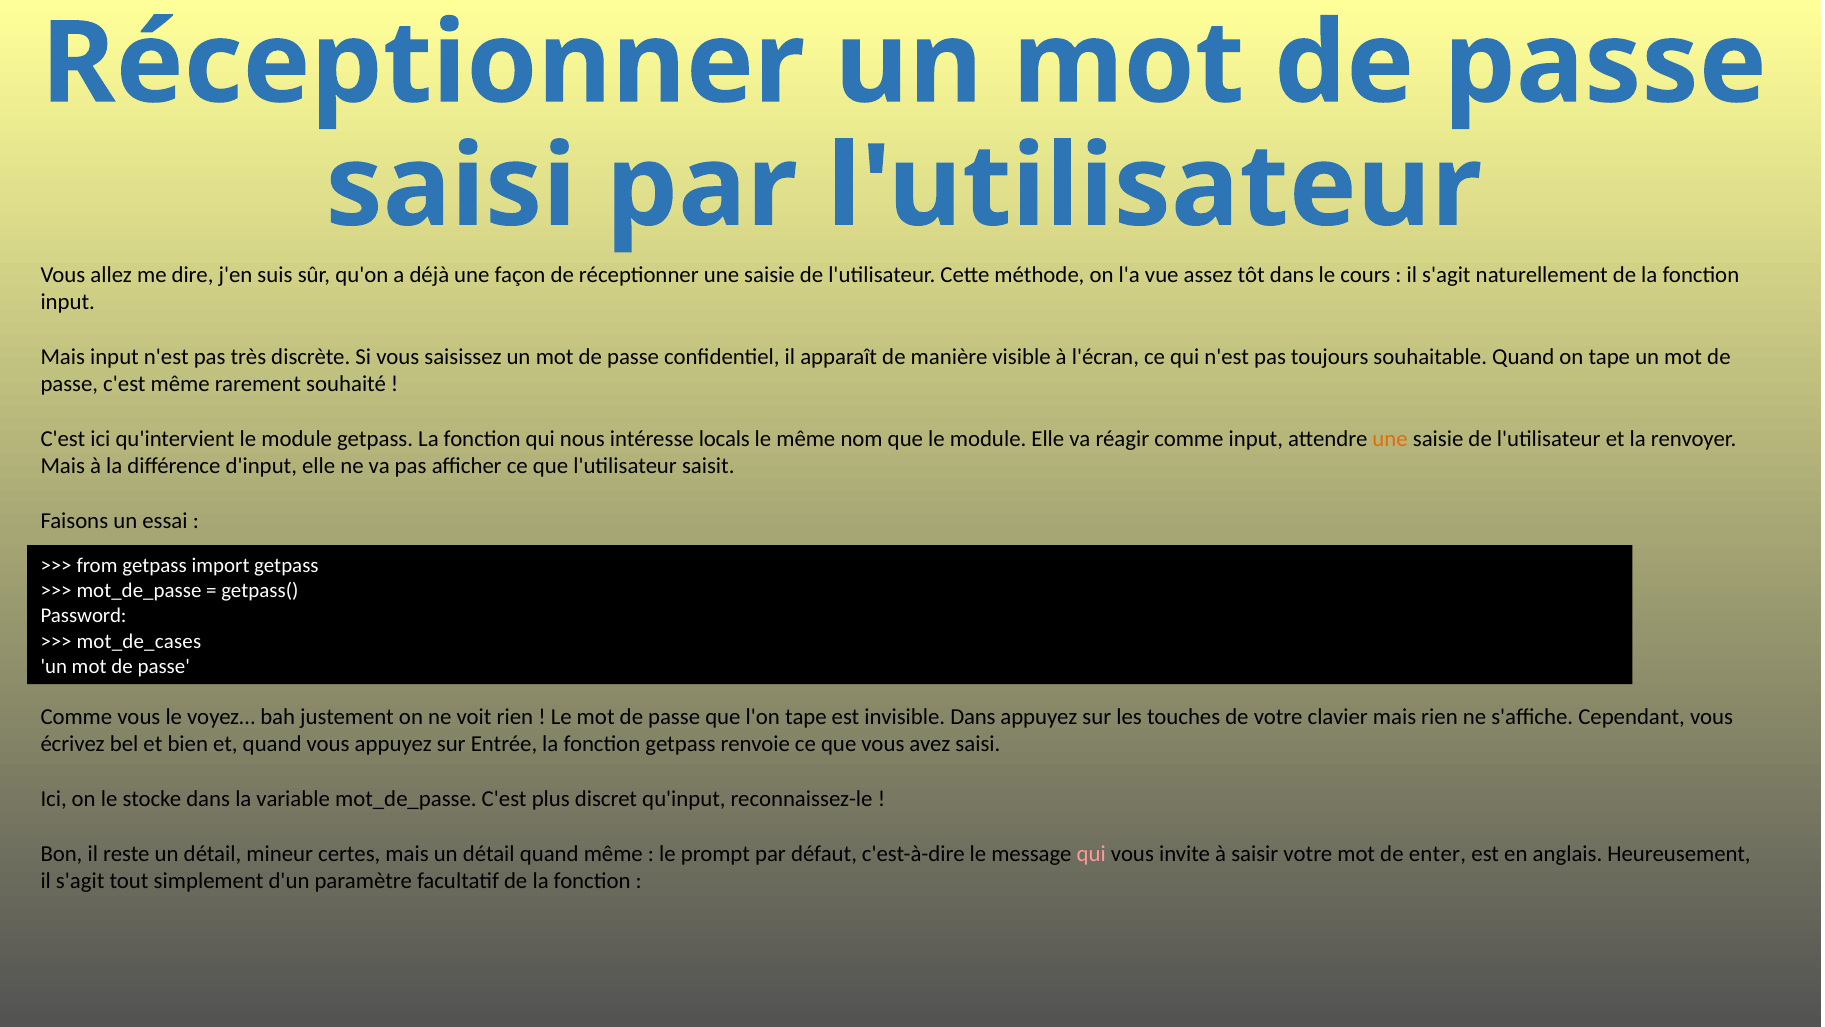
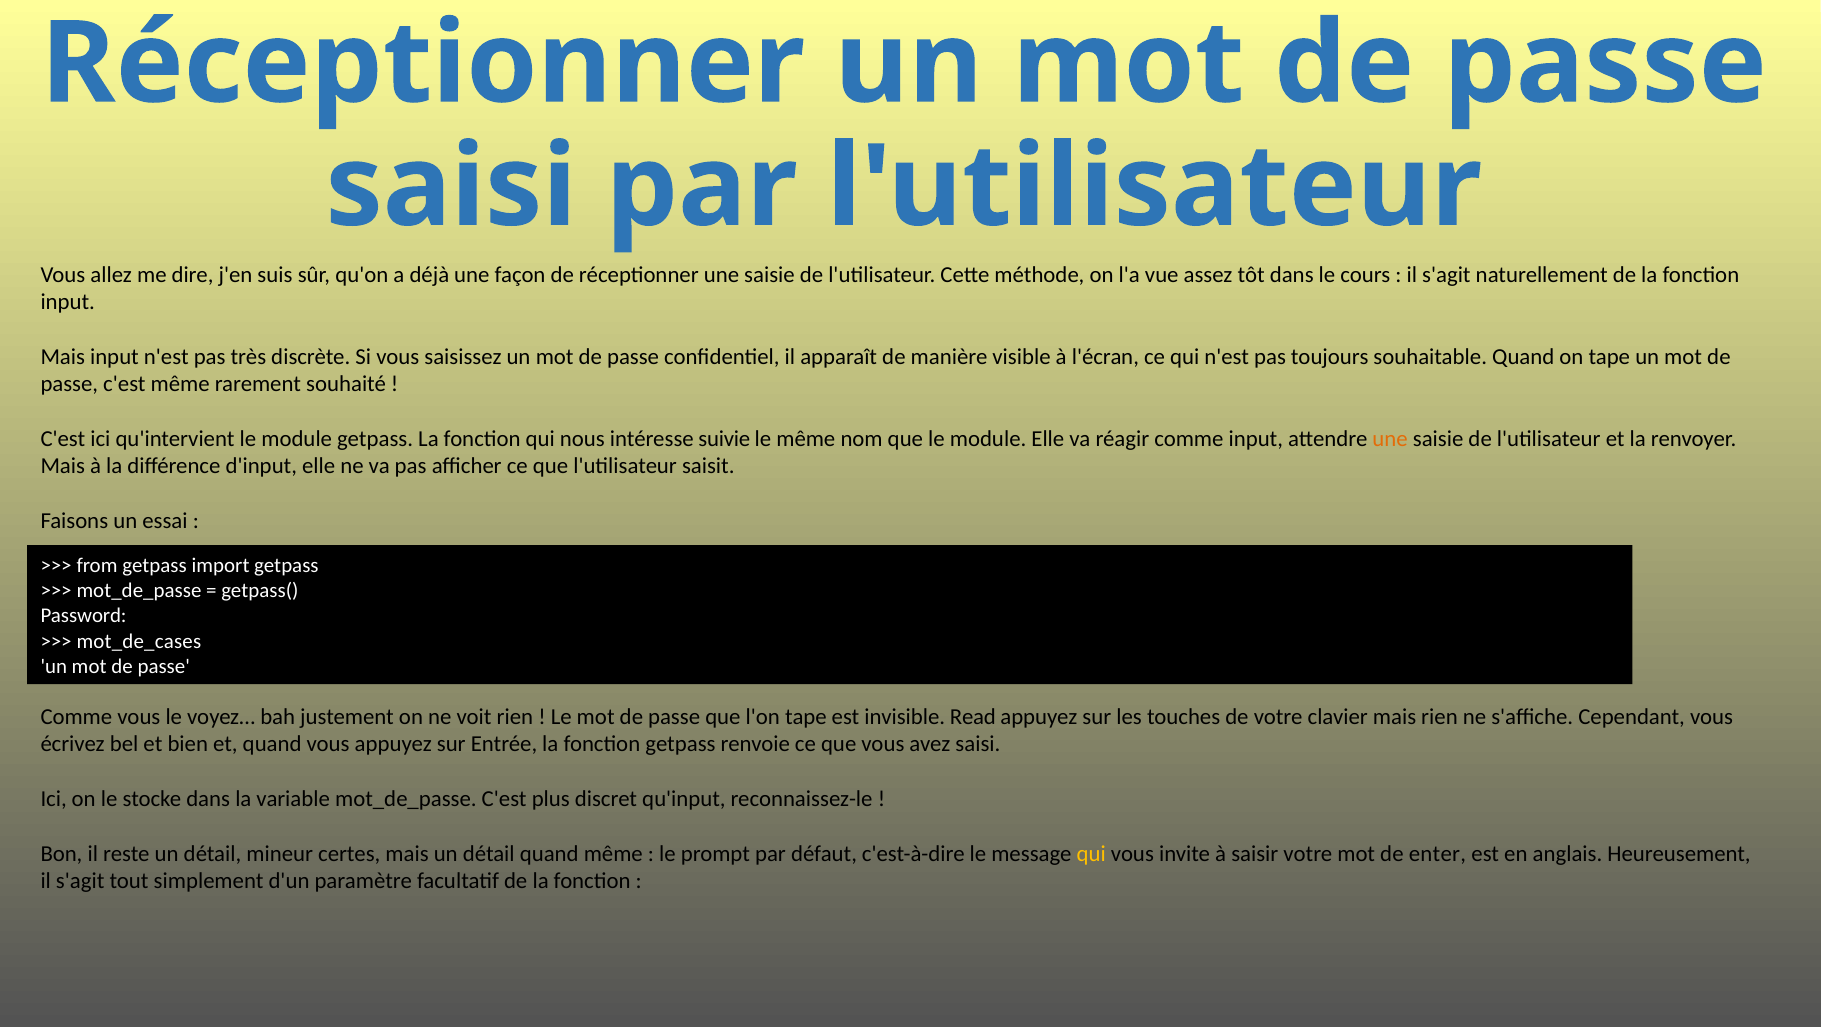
locals: locals -> suivie (724, 439)
invisible Dans: Dans -> Read (973, 717)
qui colour: pink -> yellow (1091, 853)
